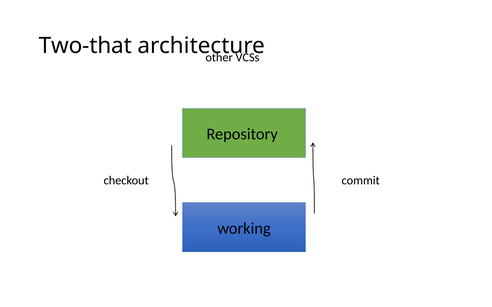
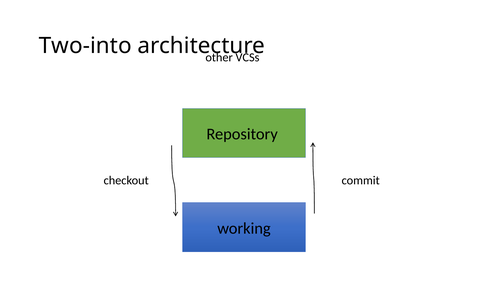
Two-that: Two-that -> Two-into (85, 46)
